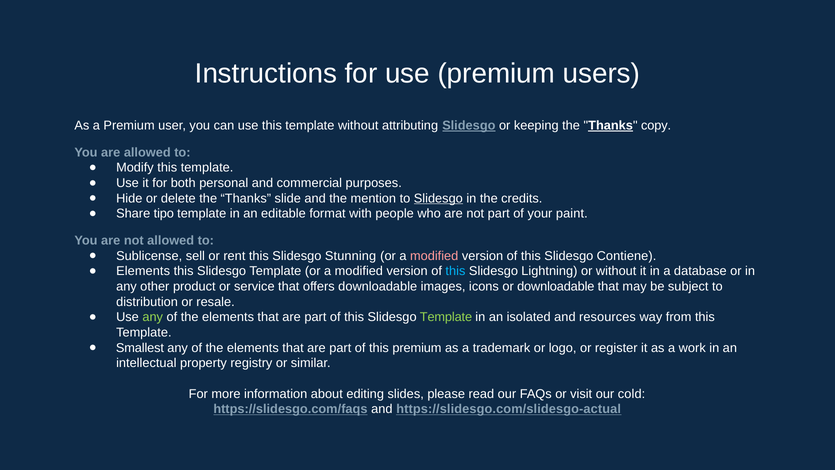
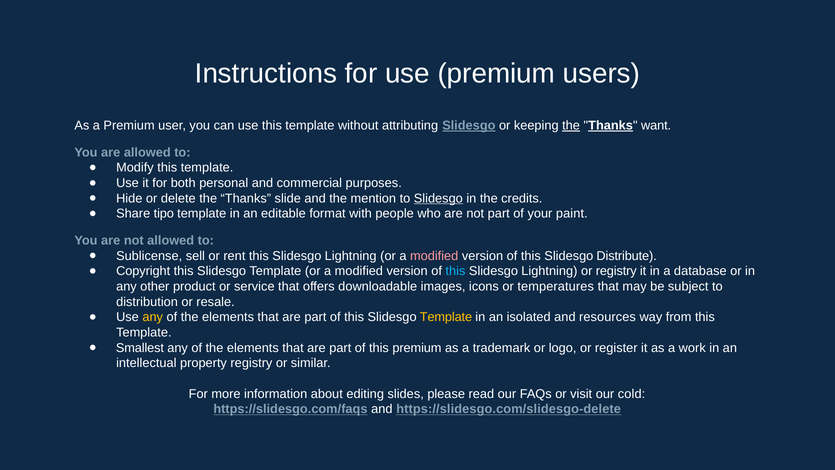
the underline: none -> present (571, 125)
copy: copy -> want (656, 125)
rent this Slidesgo Stunning: Stunning -> Lightning (351, 256)
Contiene: Contiene -> Distribute (627, 256)
Elements: Elements -> Copyright (143, 271)
or without: without -> registry (616, 271)
or downloadable: downloadable -> temperatures (556, 286)
any colour: light green -> yellow (153, 317)
Template colour: light green -> yellow (446, 317)
https://slidesgo.com/slidesgo-actual: https://slidesgo.com/slidesgo-actual -> https://slidesgo.com/slidesgo-delete (509, 409)
